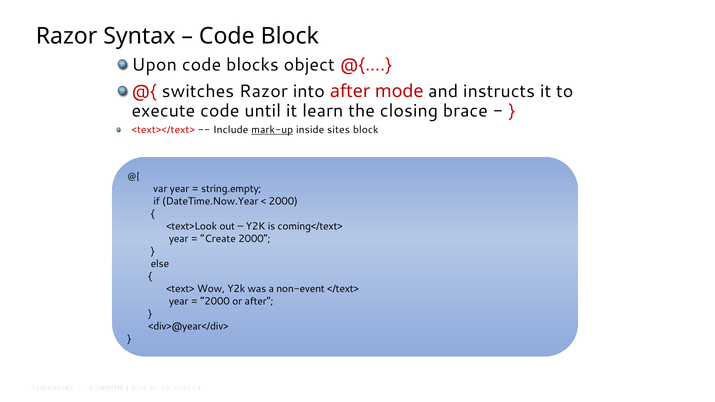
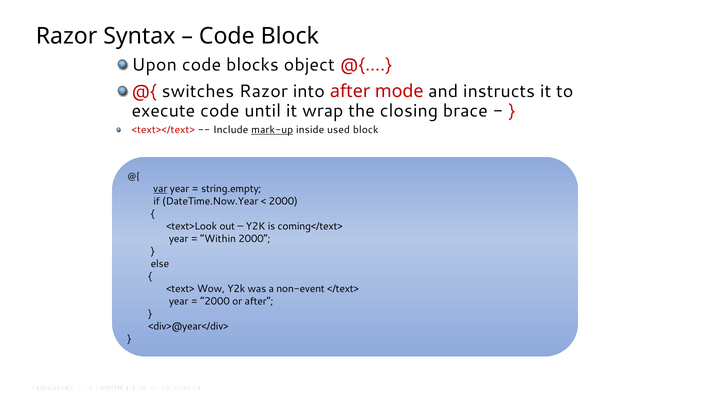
learn: learn -> wrap (323, 111)
sites: sites -> used (339, 130)
var underline: none -> present (160, 189)
Create: Create -> Within (218, 239)
